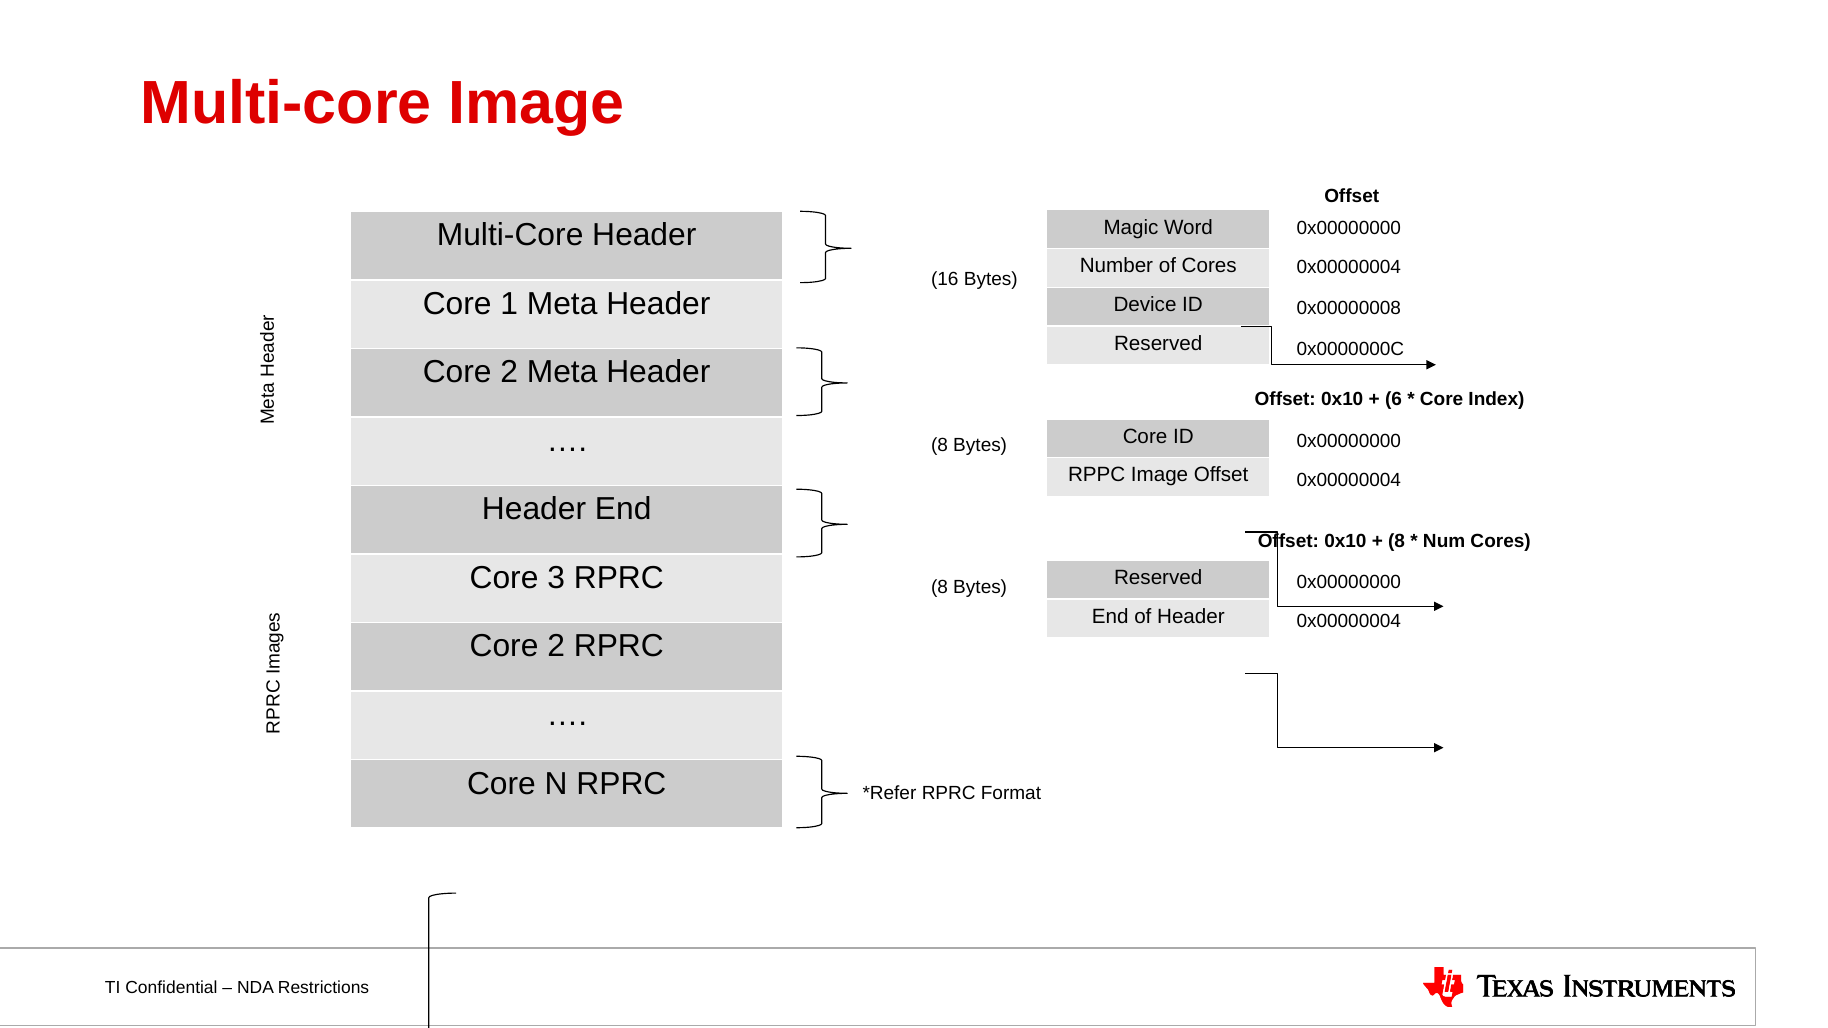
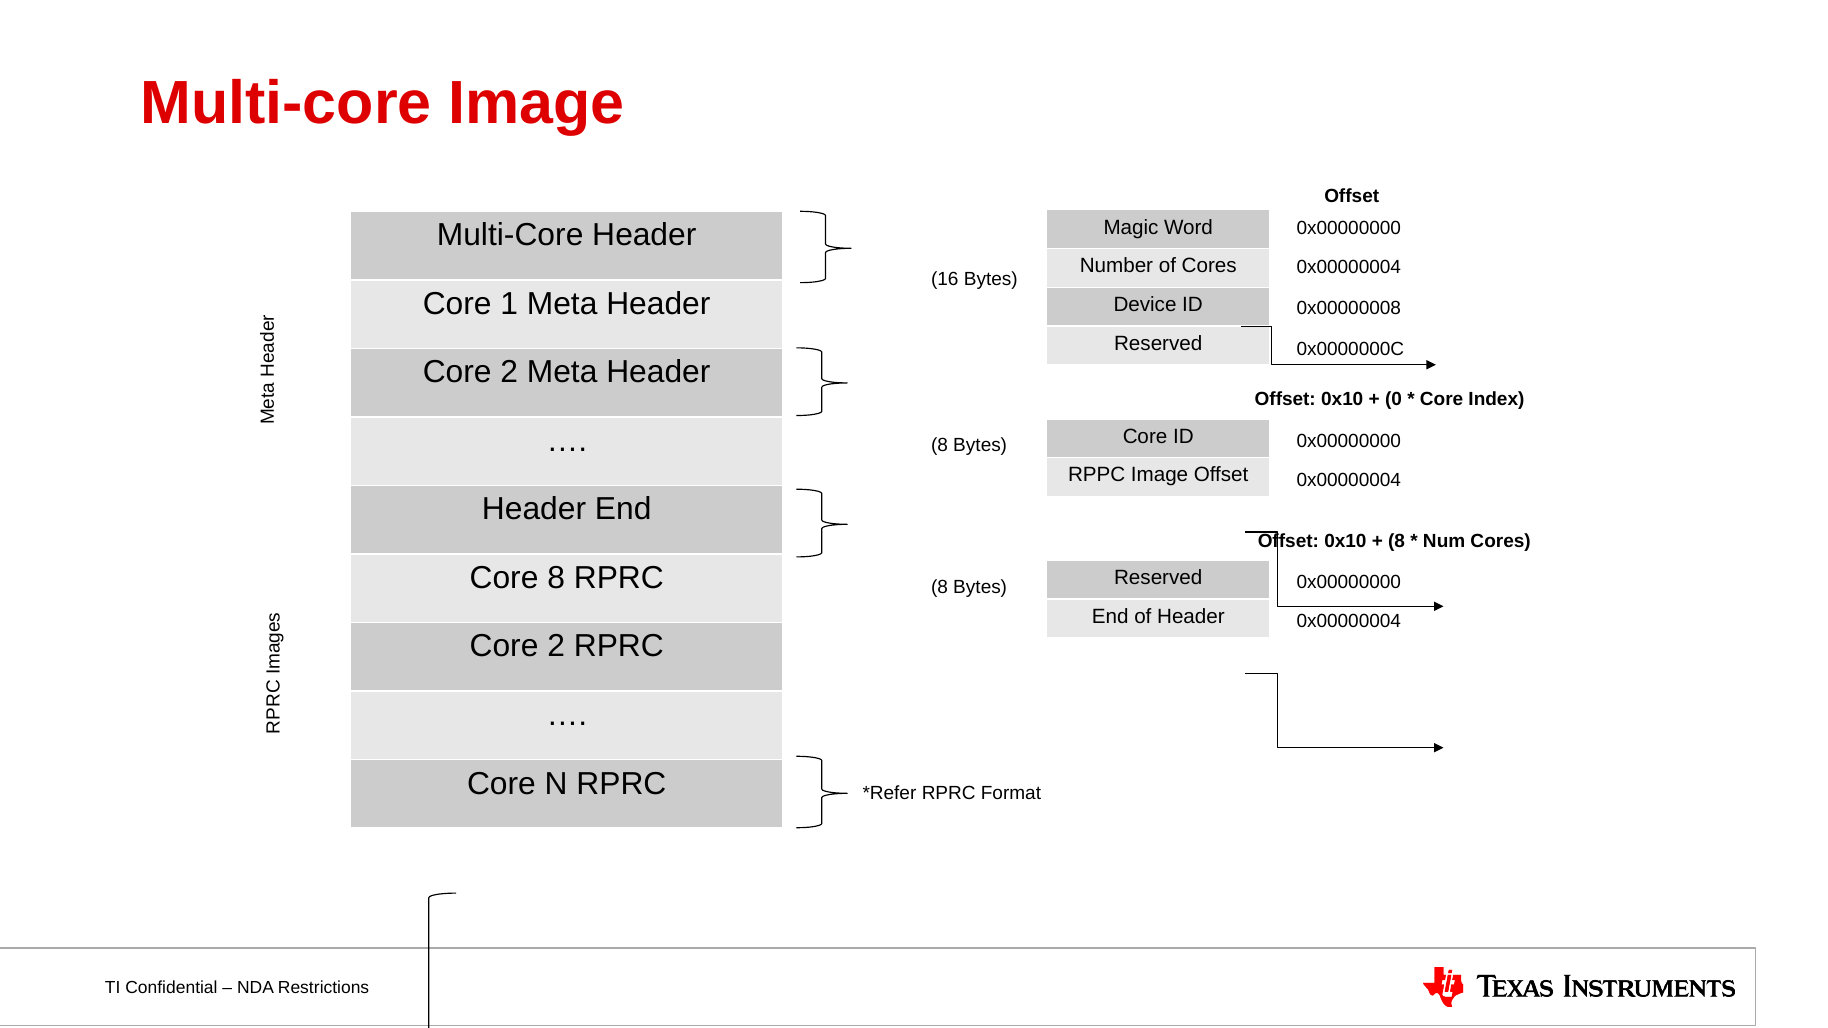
6: 6 -> 0 (1393, 399)
Core 3: 3 -> 8 (556, 578)
